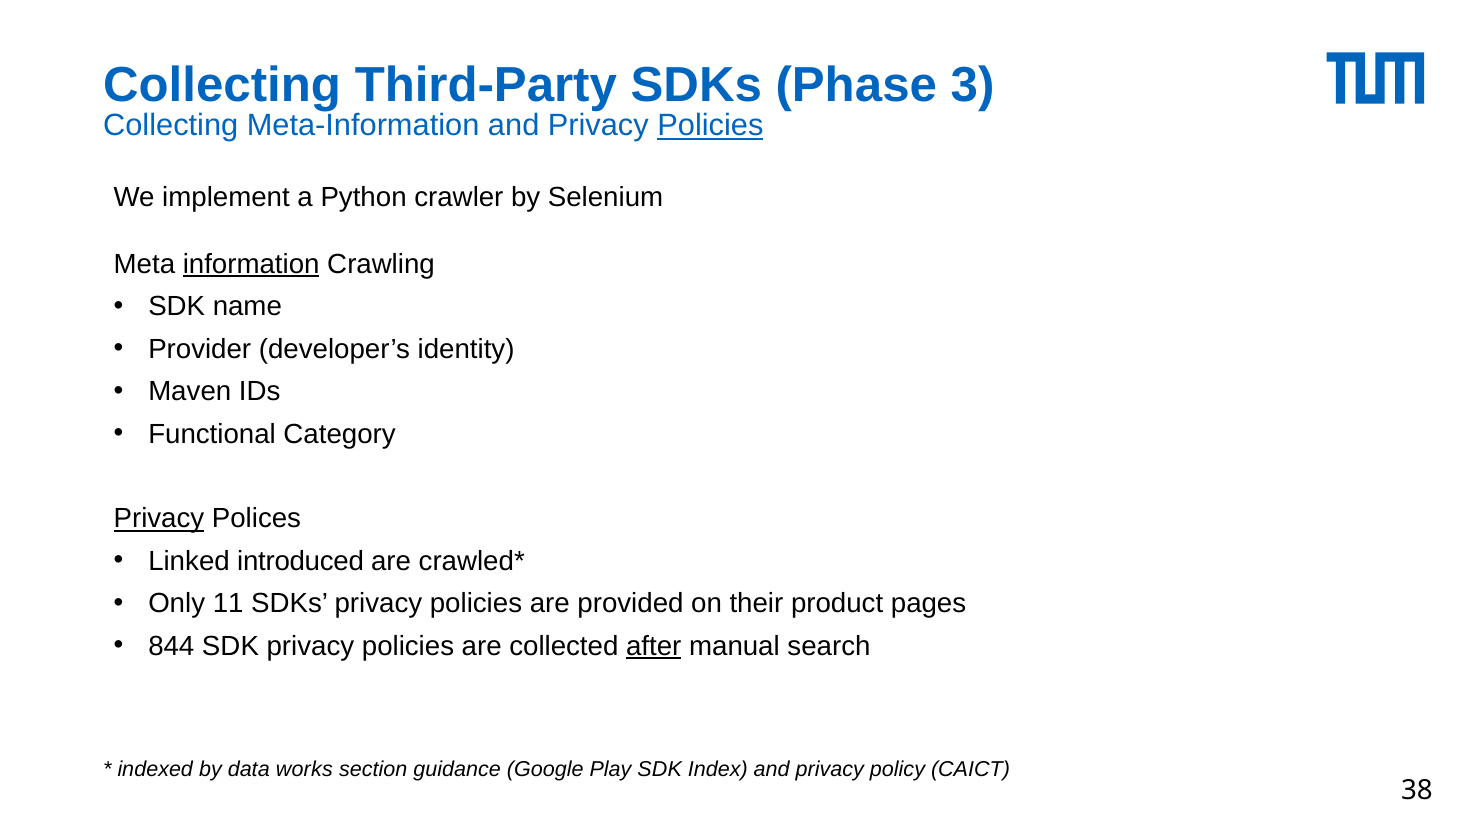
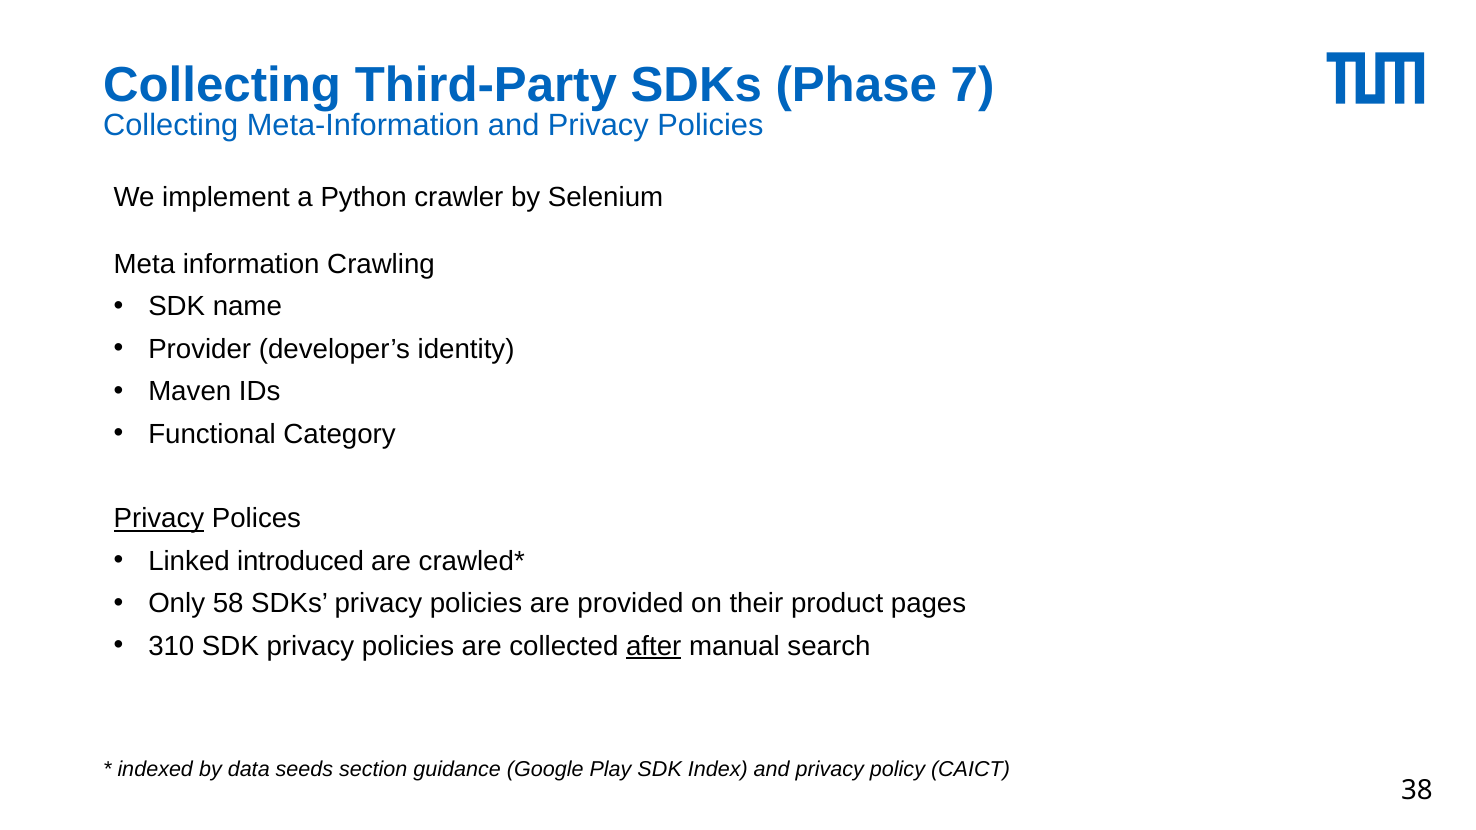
3: 3 -> 7 (973, 85)
Policies underline: present -> none (710, 126)
information underline: present -> none (251, 264)
11: 11 -> 58 (228, 604)
844: 844 -> 310 (171, 646)
works: works -> seeds (304, 770)
